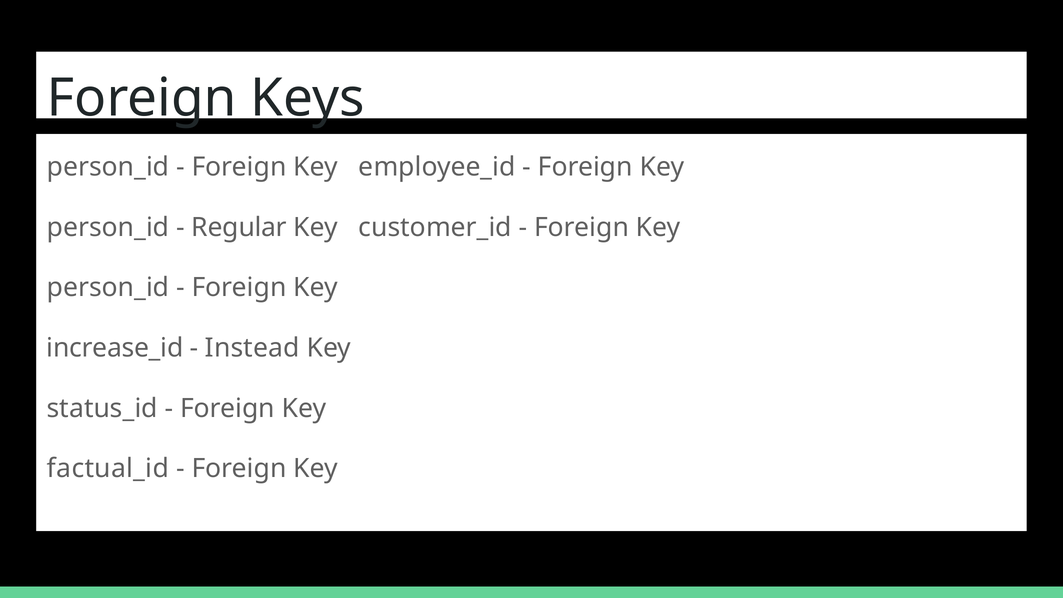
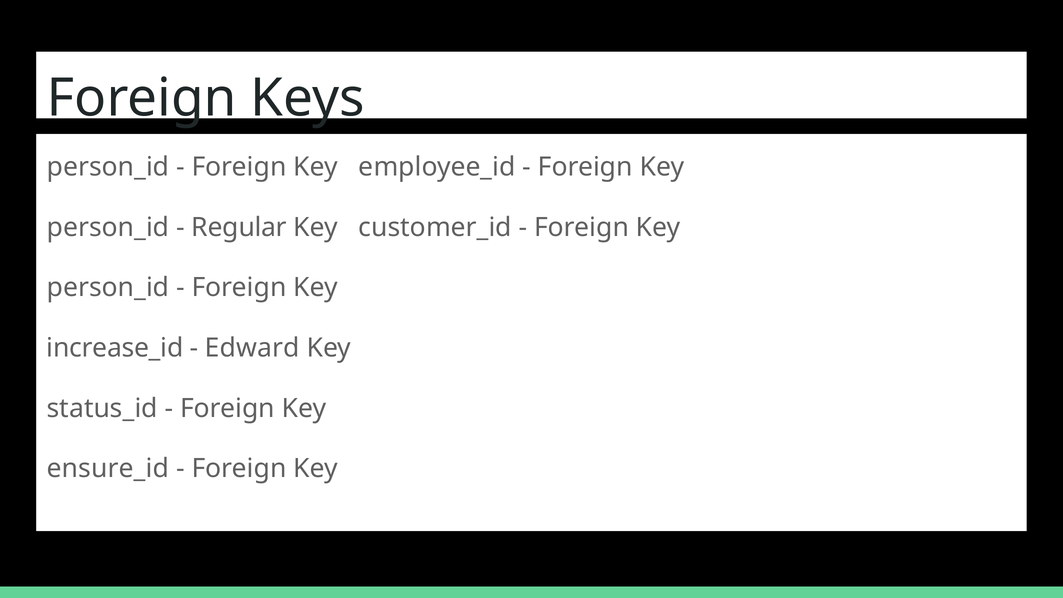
Instead: Instead -> Edward (252, 348)
factual_id: factual_id -> ensure_id (108, 468)
